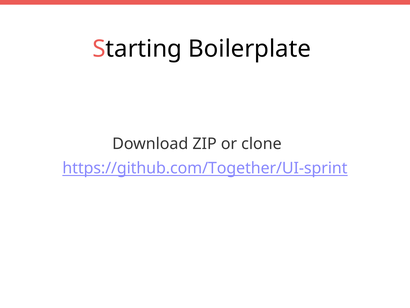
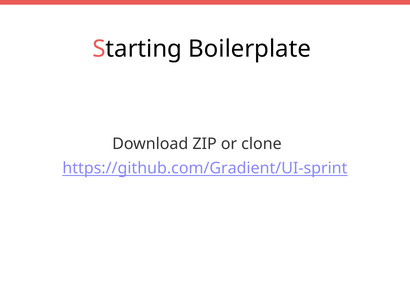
https://github.com/Together/UI-sprint: https://github.com/Together/UI-sprint -> https://github.com/Gradient/UI-sprint (205, 168)
